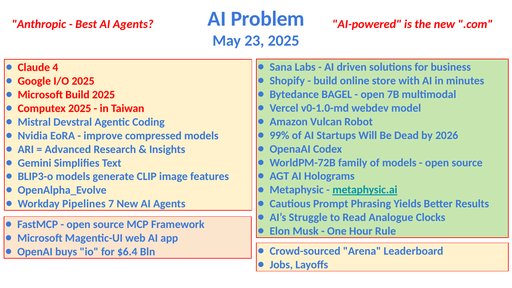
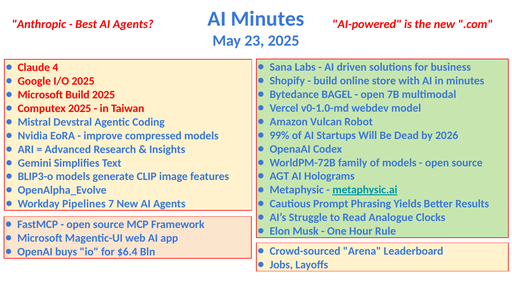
AI Problem: Problem -> Minutes (268, 19)
